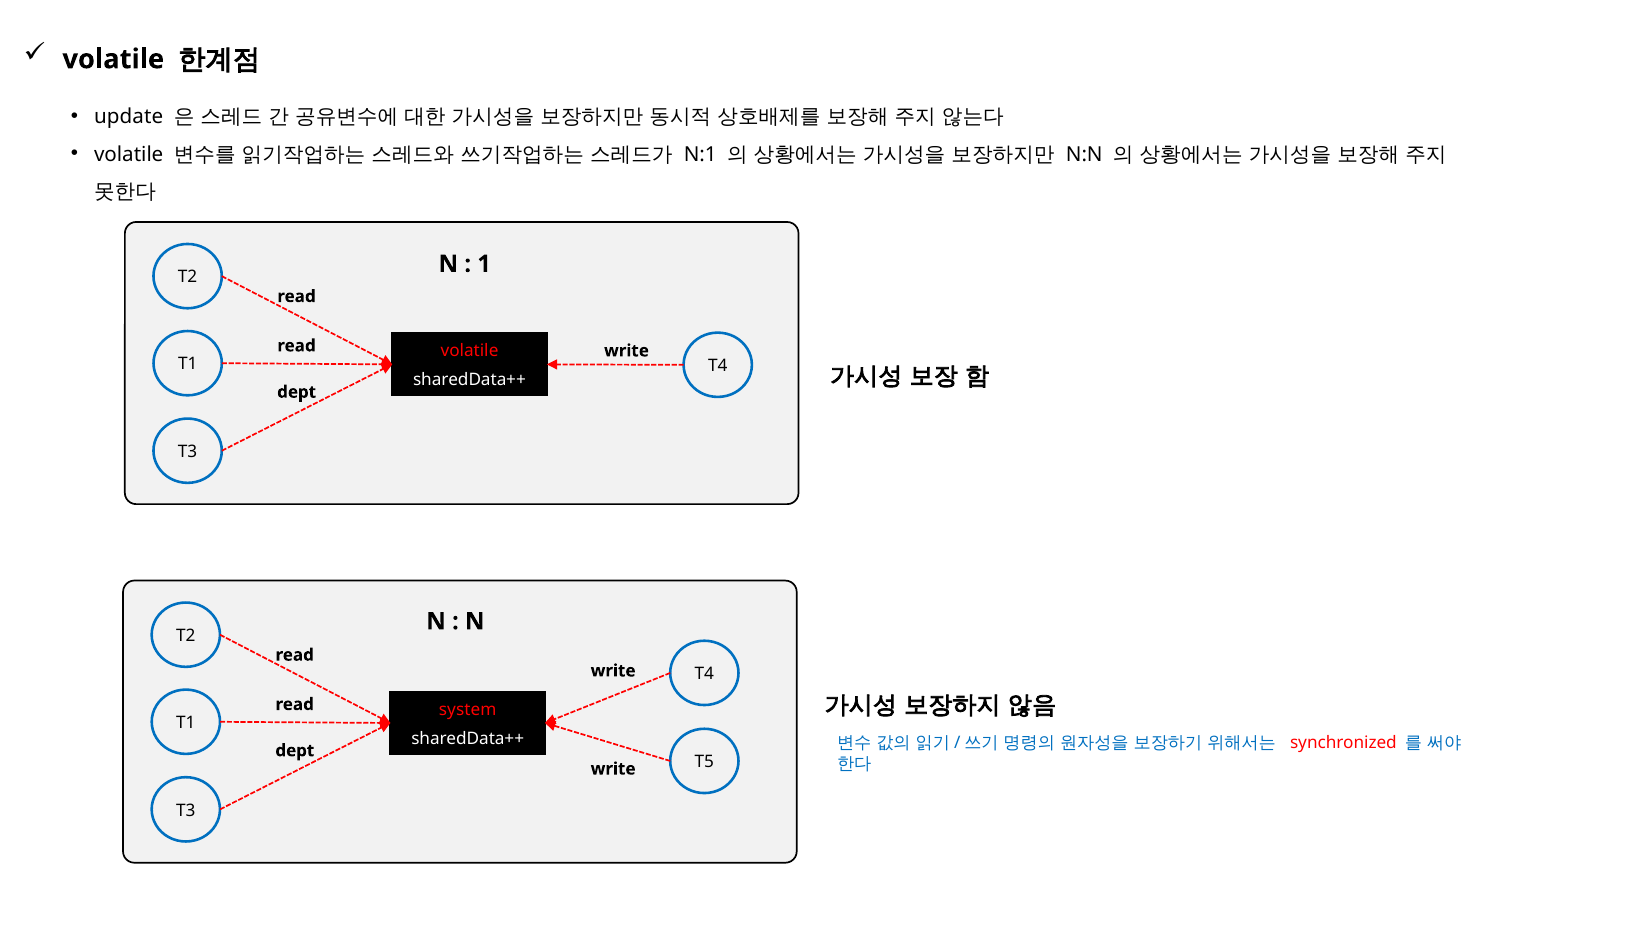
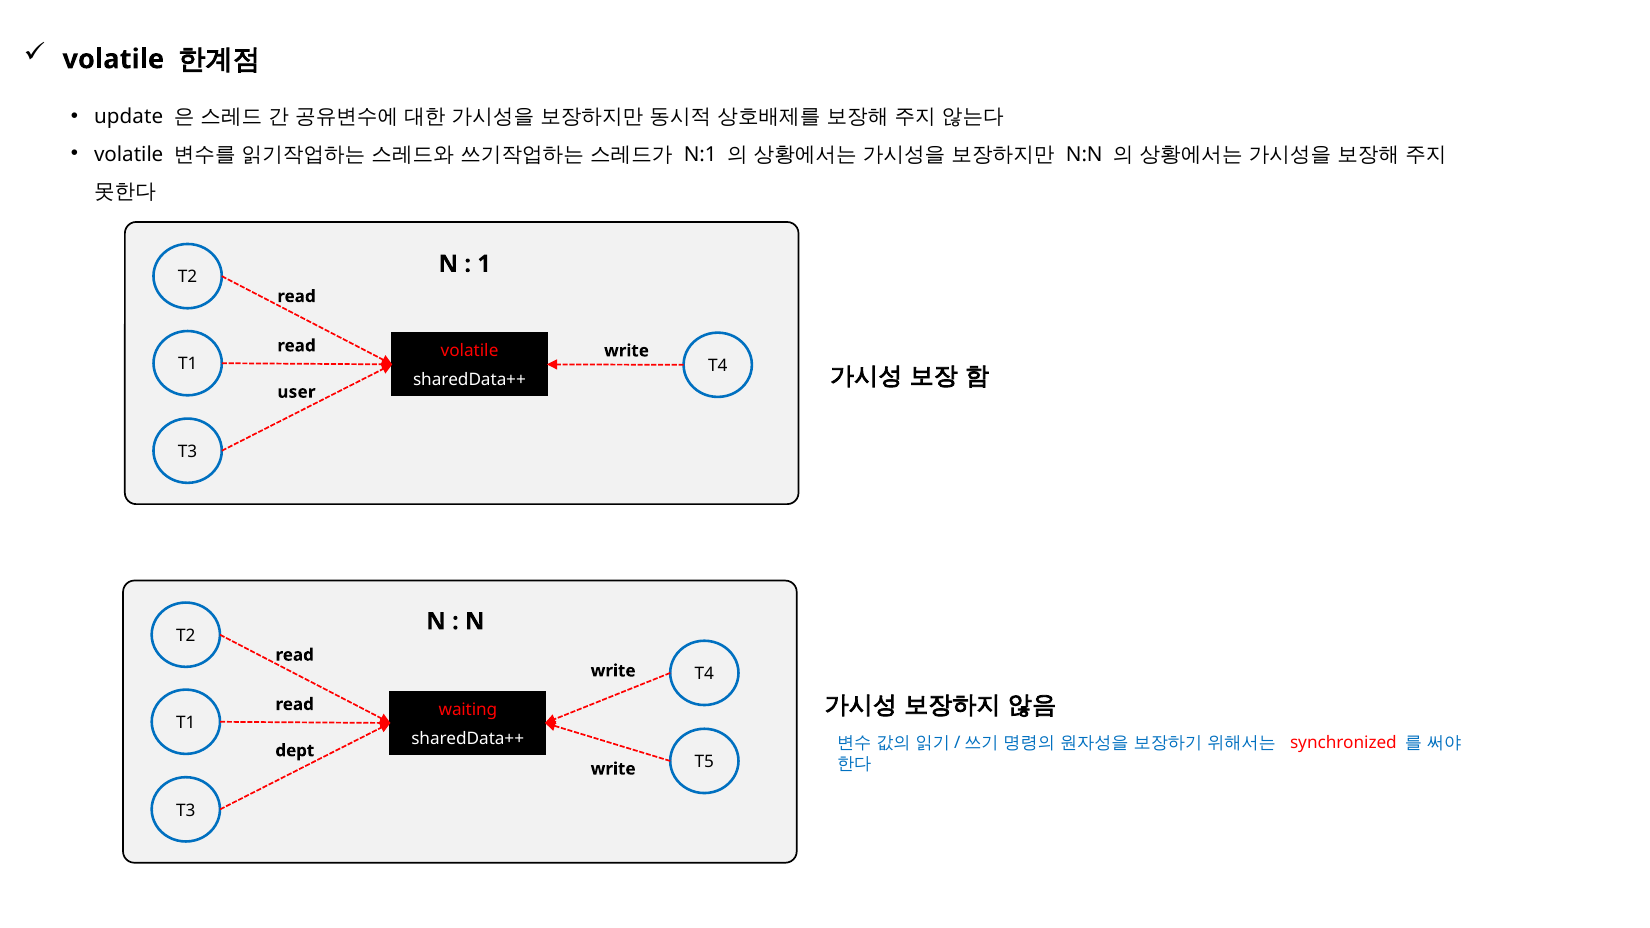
dept: dept -> user (296, 392)
system: system -> waiting (468, 710)
